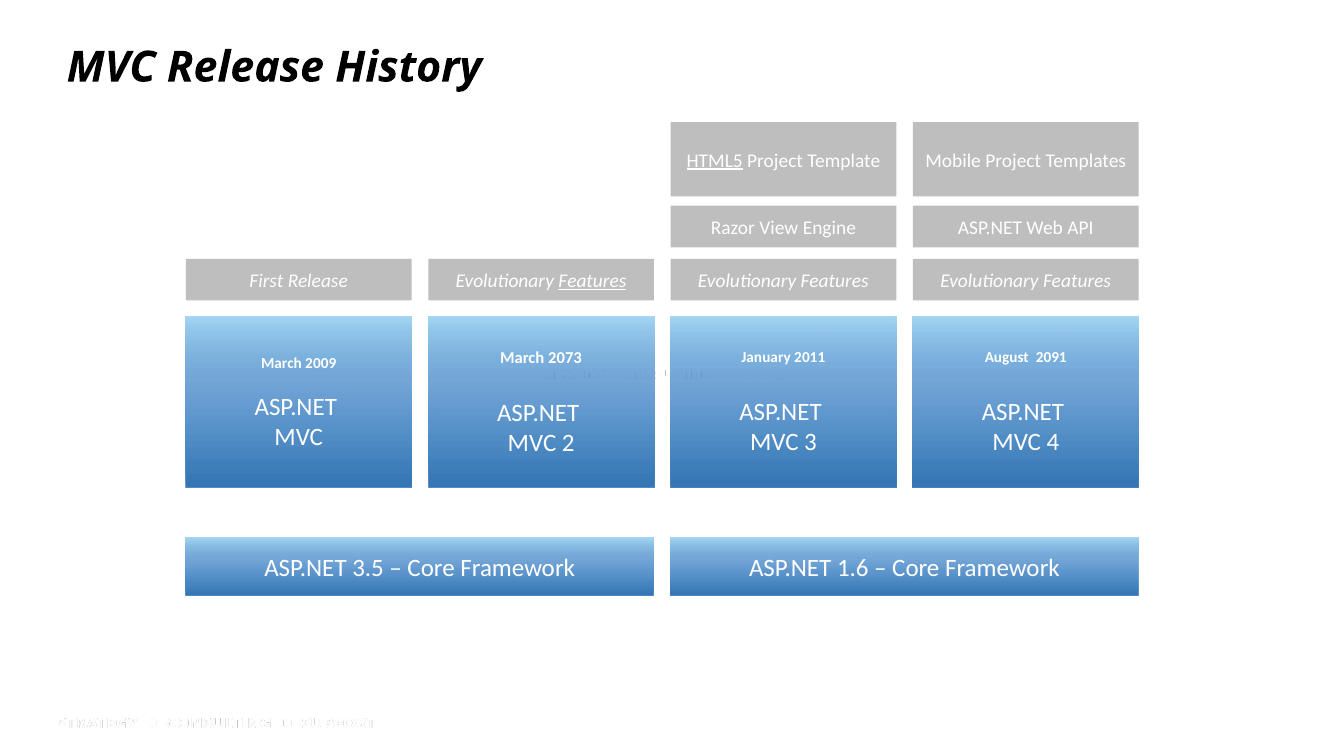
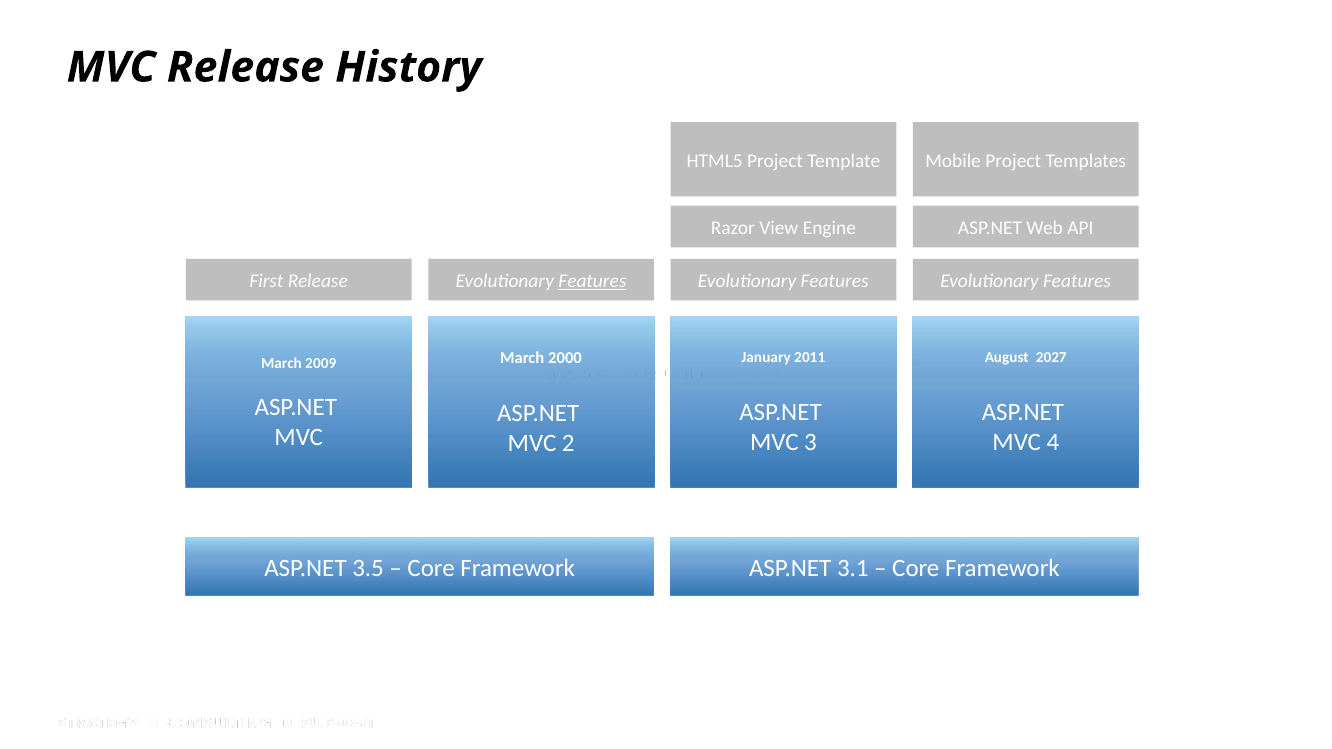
HTML5 underline: present -> none (715, 161)
2073: 2073 -> 2000 (565, 358)
2091: 2091 -> 2027 (1051, 358)
1.6: 1.6 -> 3.1 (853, 569)
